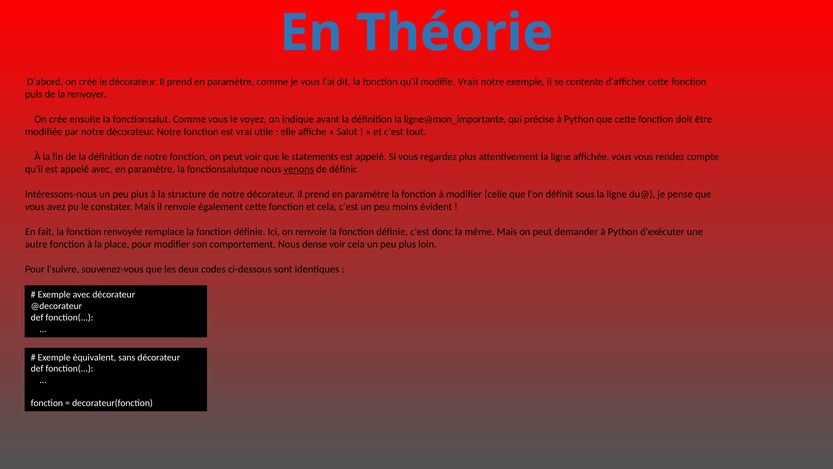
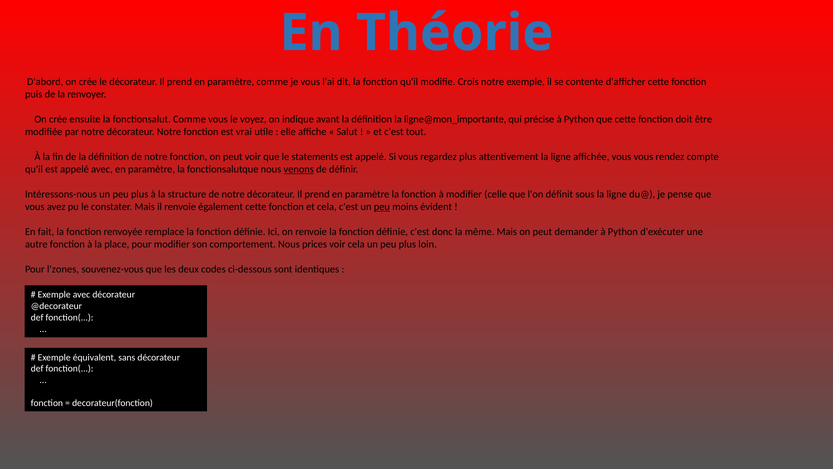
Vrais: Vrais -> Crois (468, 82)
peu underline: none -> present (382, 207)
dense: dense -> prices (315, 244)
l'suivre: l'suivre -> l'zones (63, 269)
